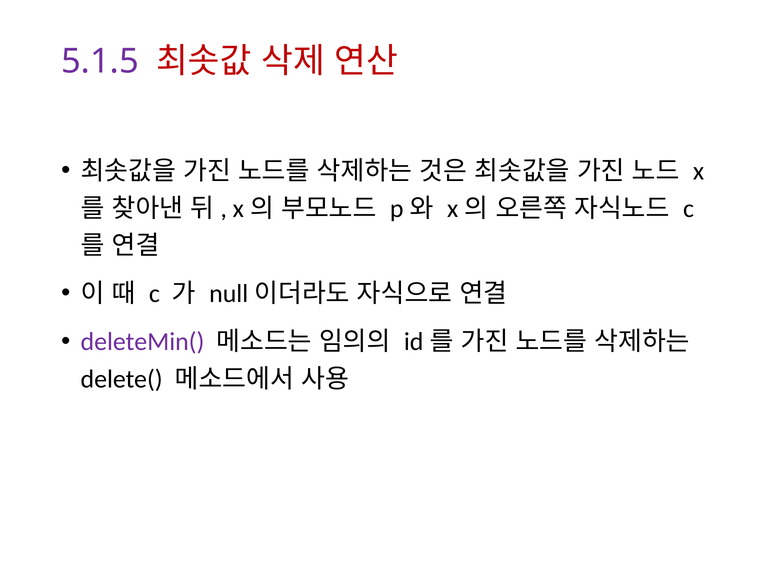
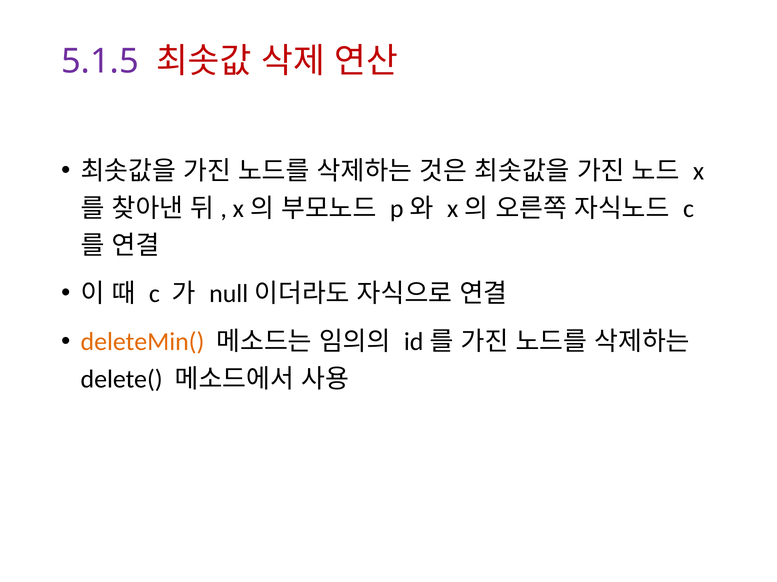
deleteMin( colour: purple -> orange (142, 342)
